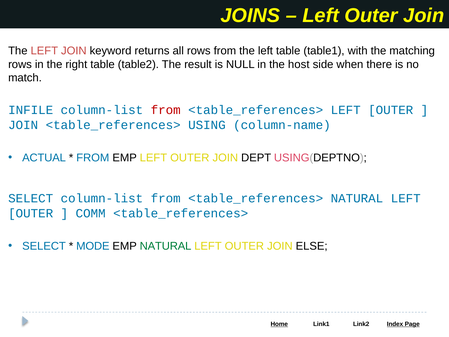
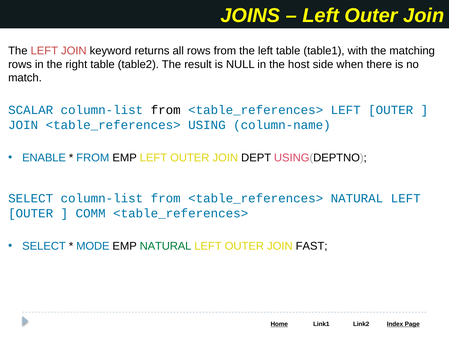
INFILE: INFILE -> SCALAR (31, 110)
from colour: red -> black (166, 110)
ACTUAL: ACTUAL -> ENABLE (44, 158)
ELSE: ELSE -> FAST (312, 246)
